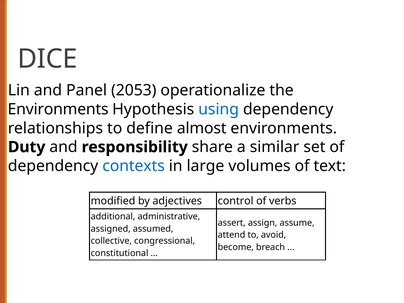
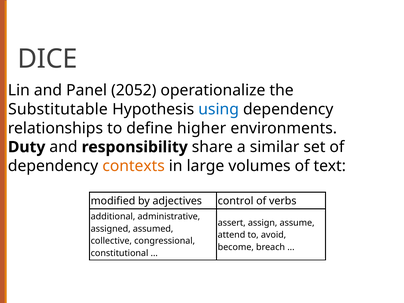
2053: 2053 -> 2052 (134, 90)
Environments: Environments -> Substitutable (58, 109)
almost: almost -> higher (202, 128)
contexts colour: blue -> orange (134, 166)
